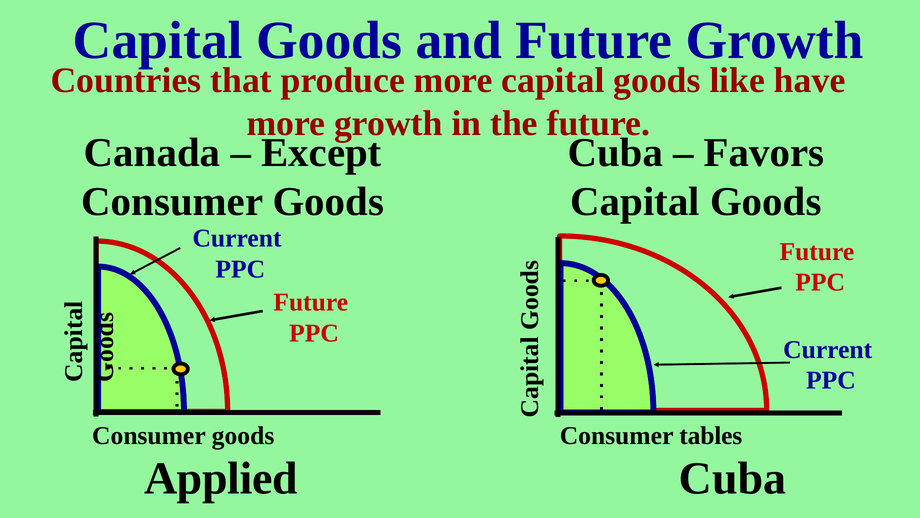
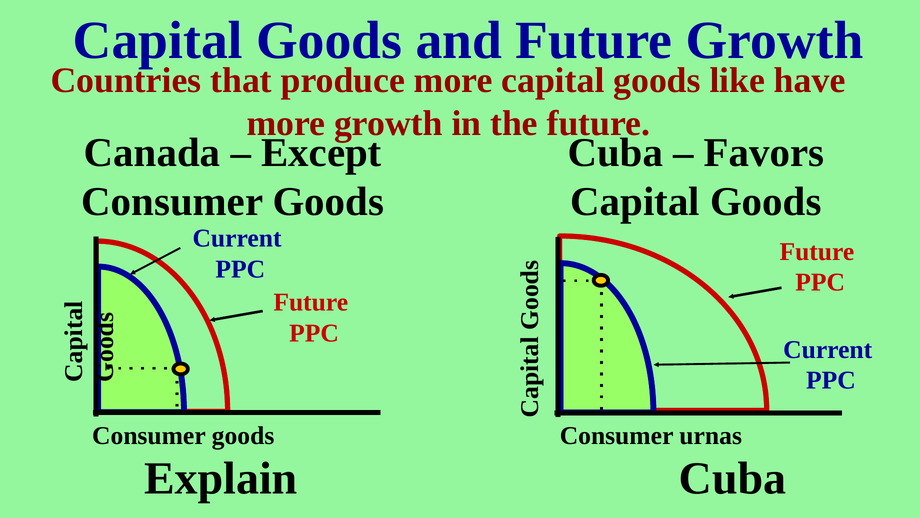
tables: tables -> urnas (711, 436)
Applied: Applied -> Explain (221, 478)
